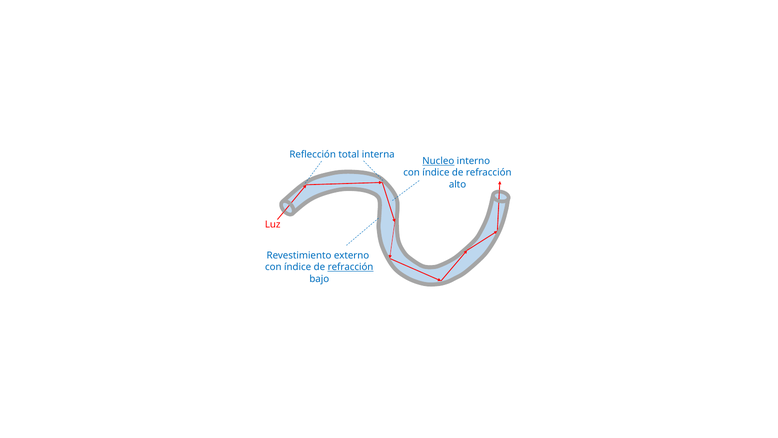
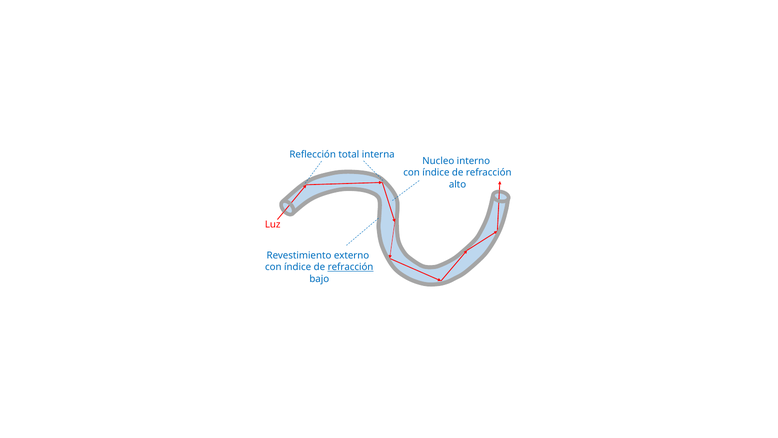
Nucleo underline: present -> none (438, 161)
